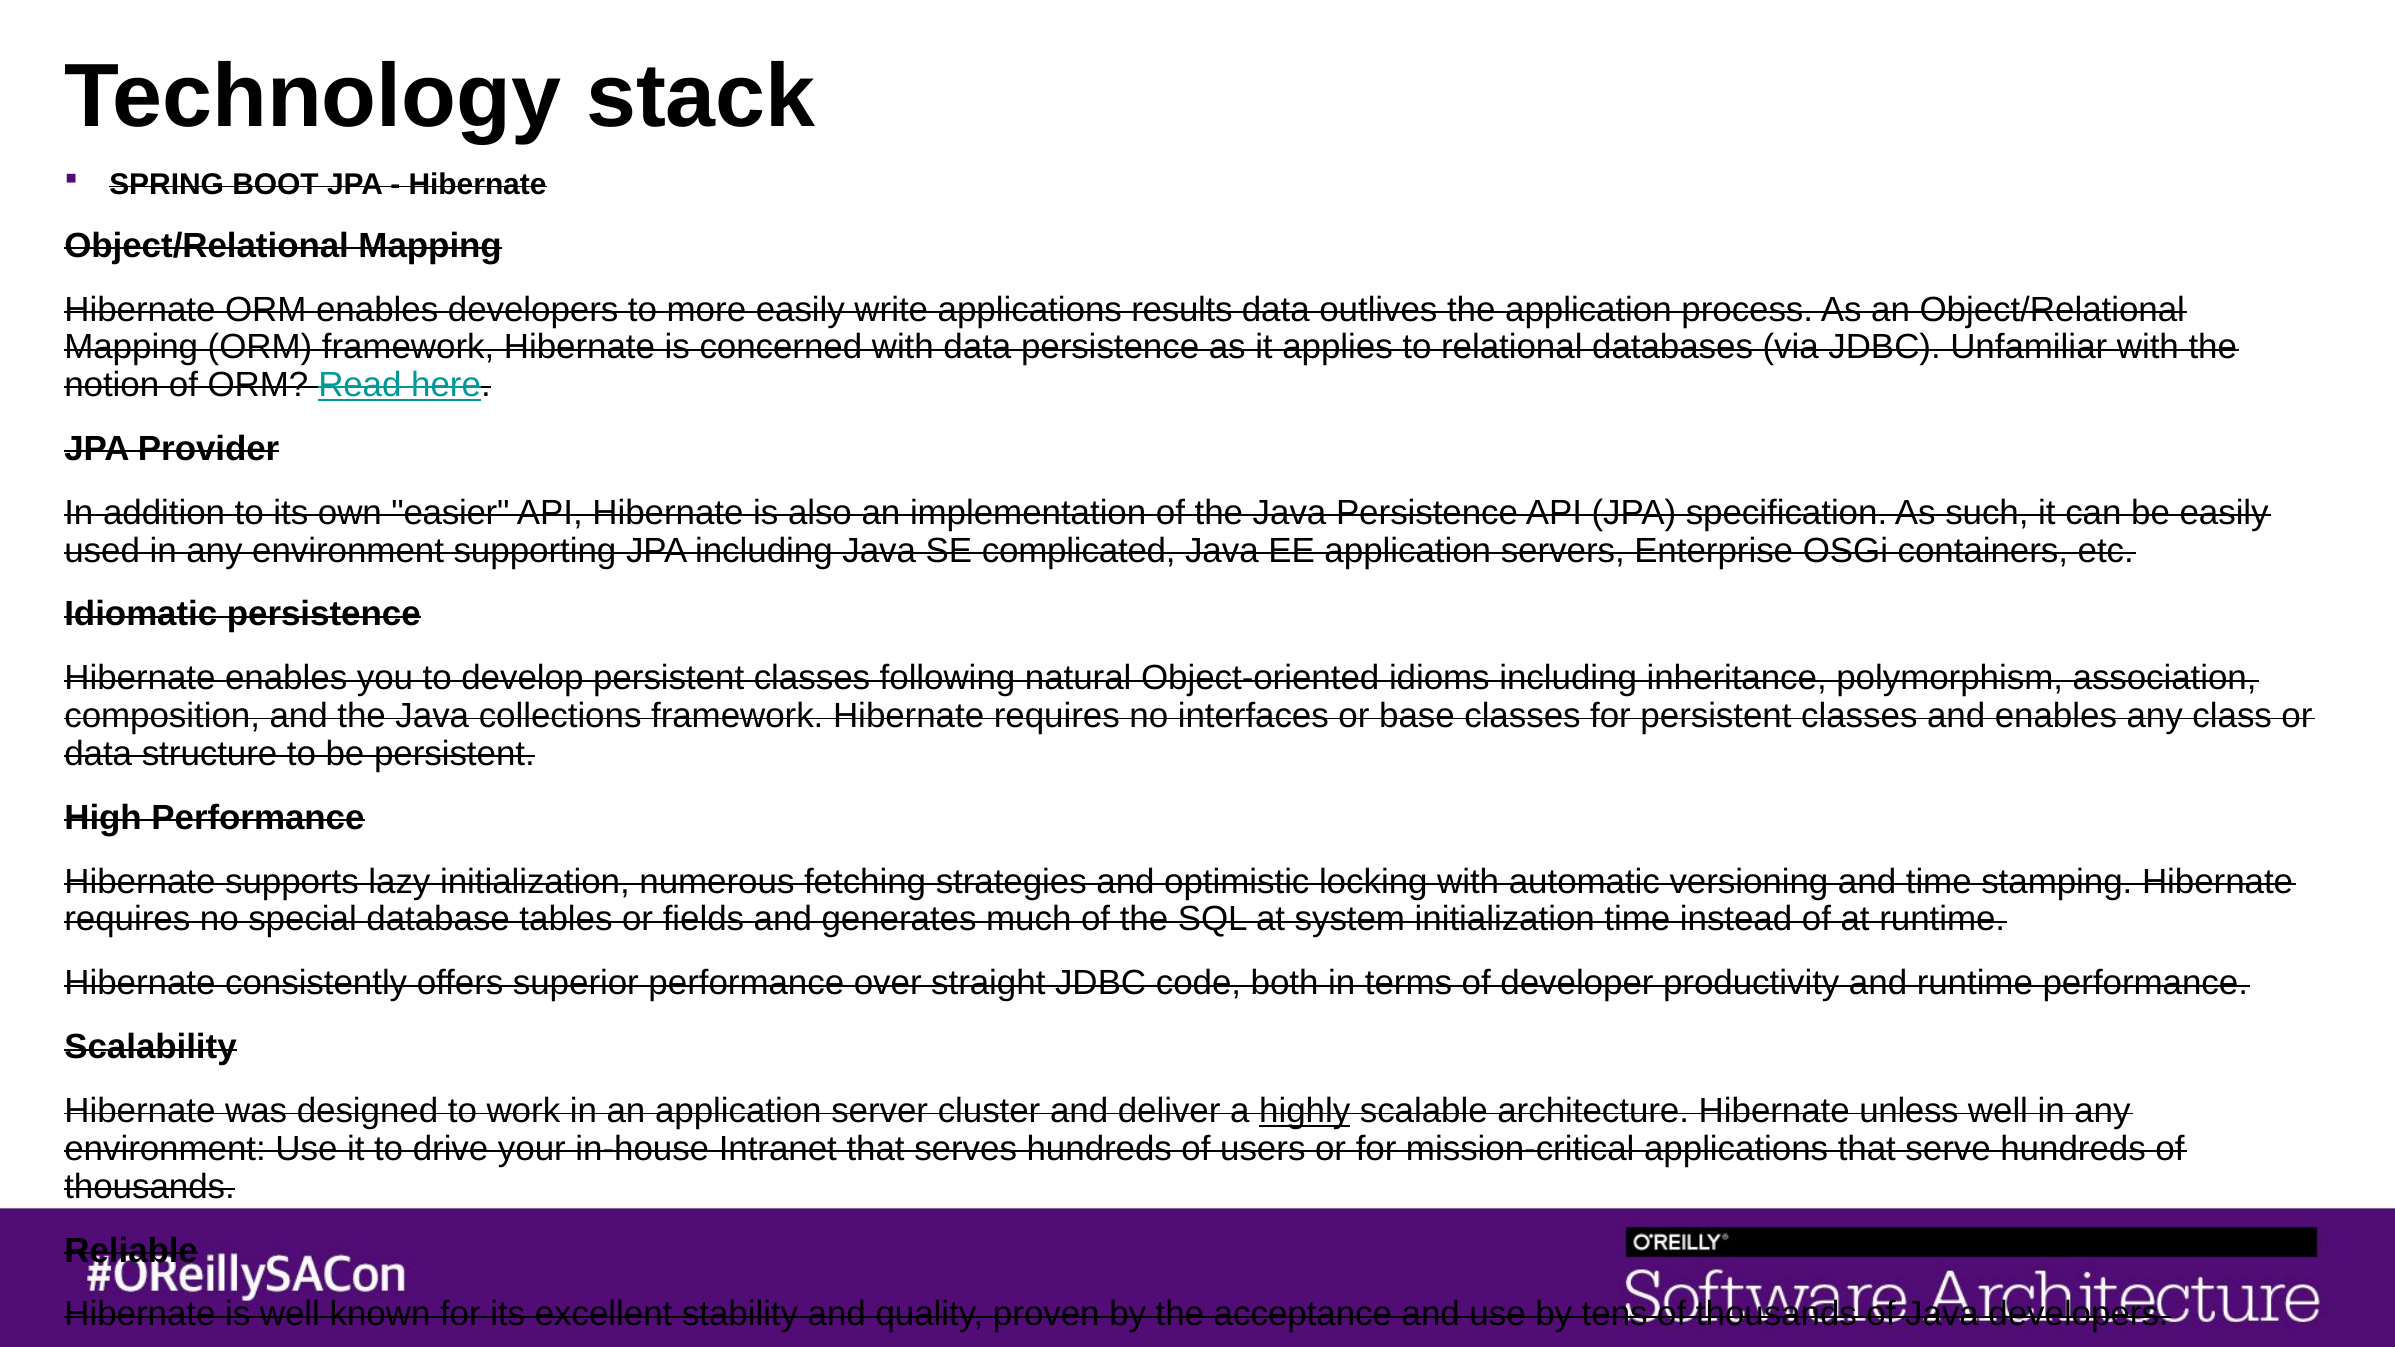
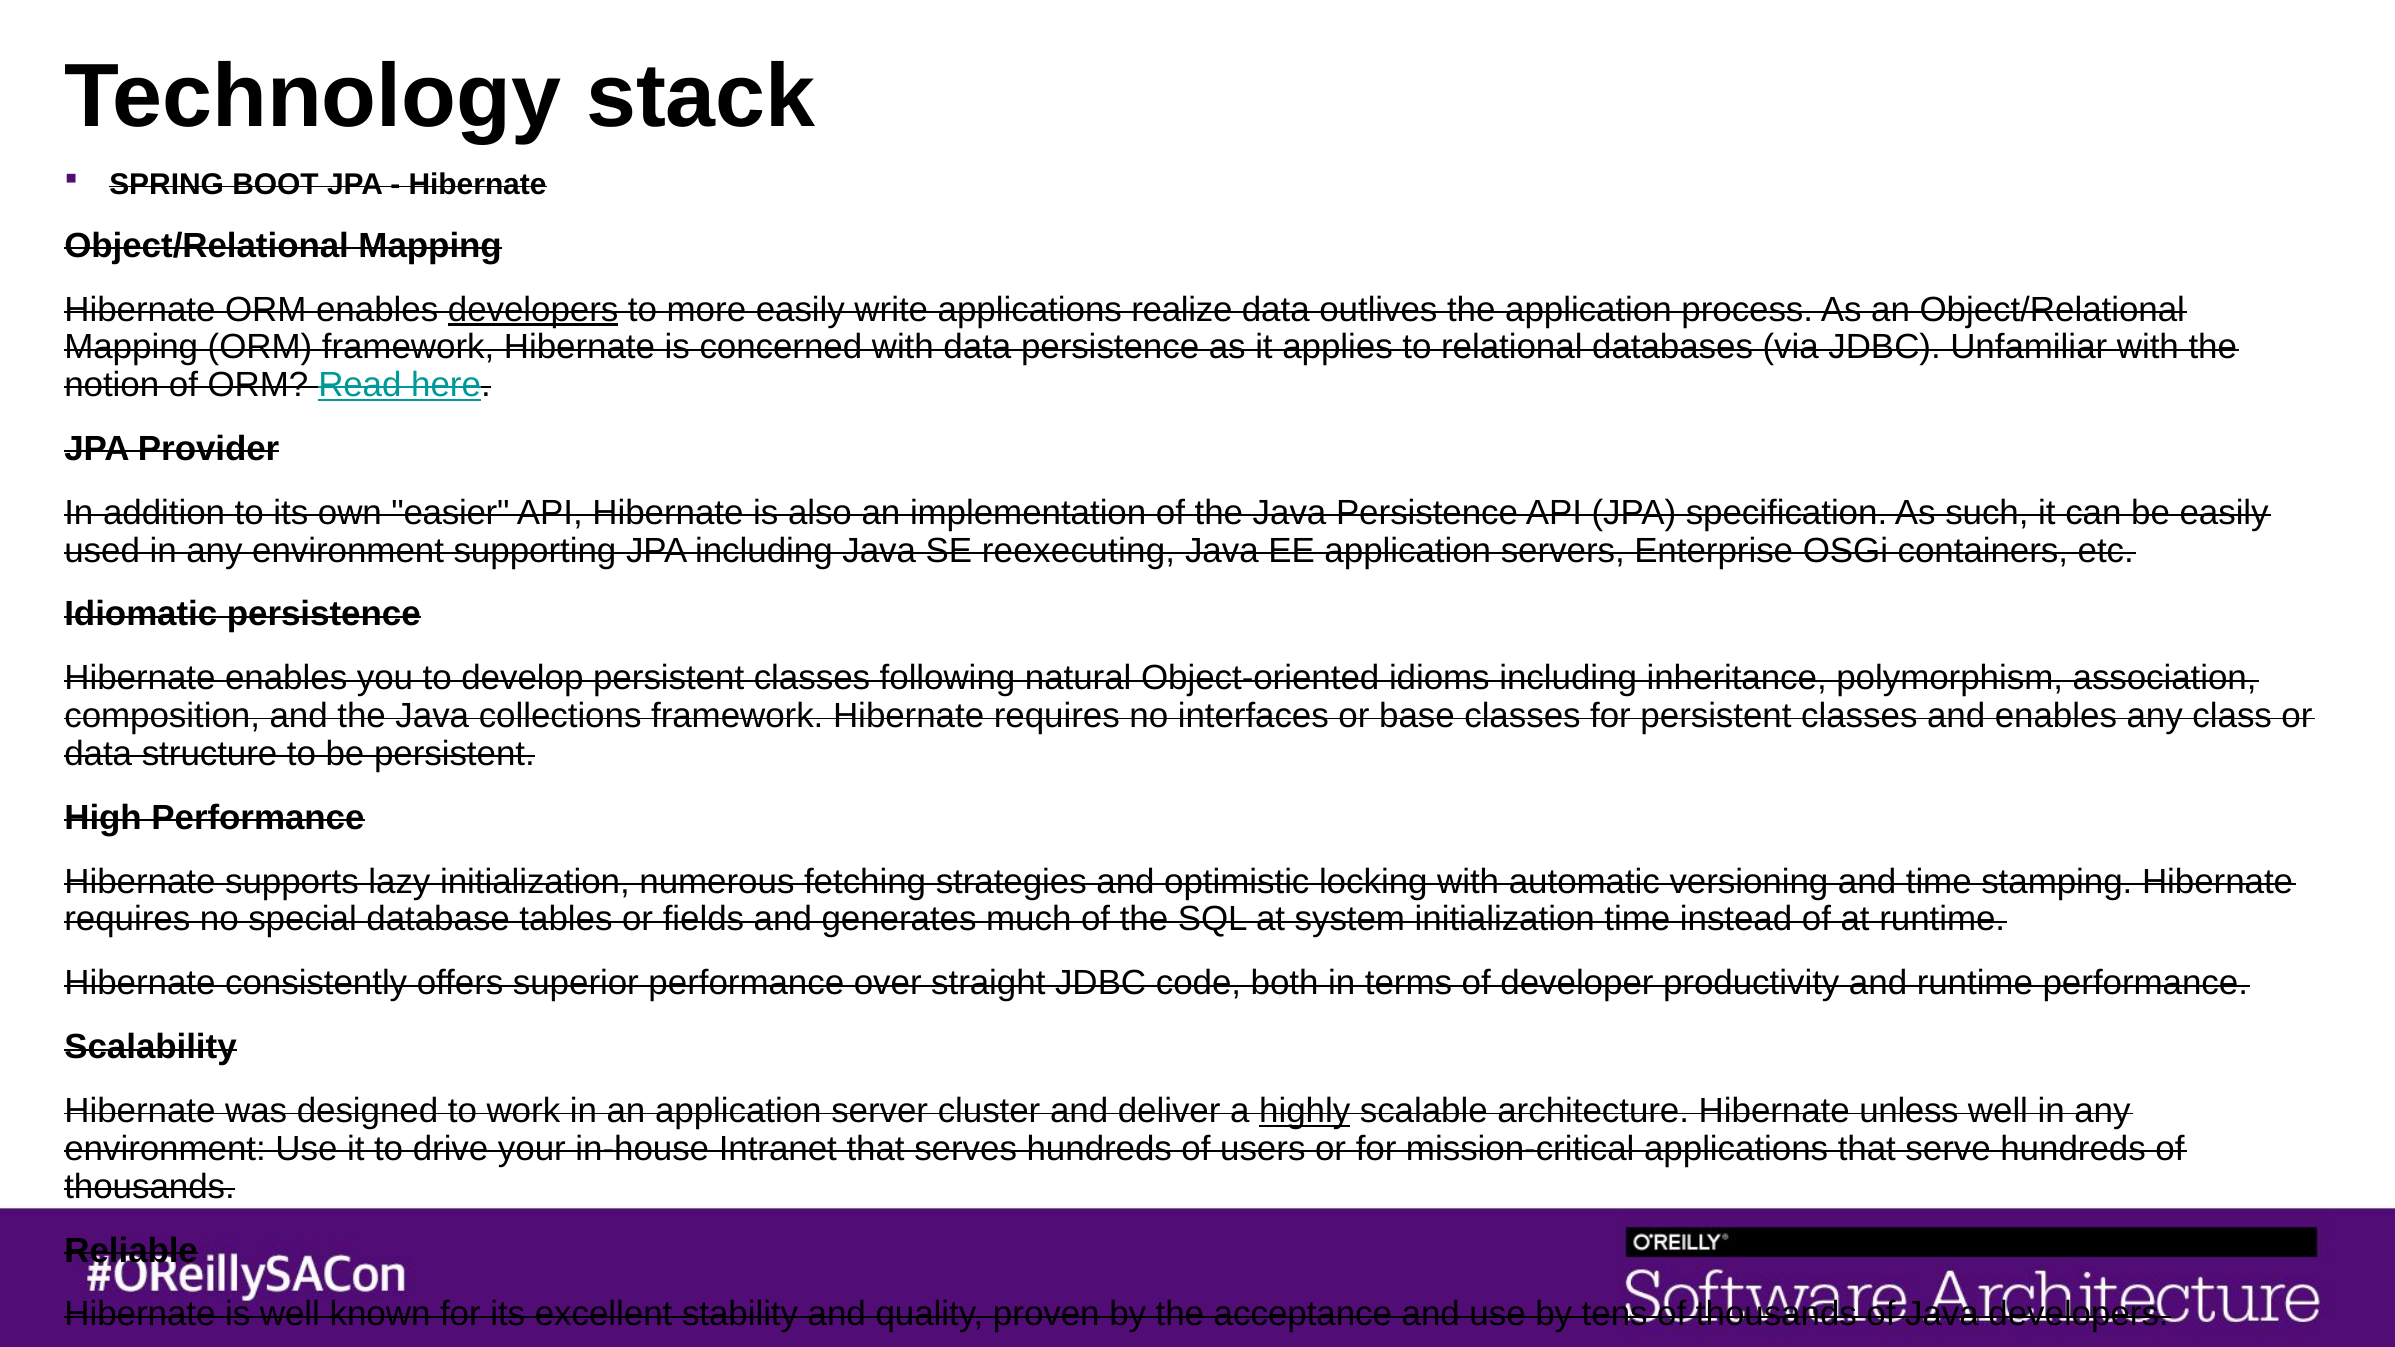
developers underline: none -> present (533, 310)
results: results -> realize (1182, 310)
complicated: complicated -> reexecuting (1078, 551)
